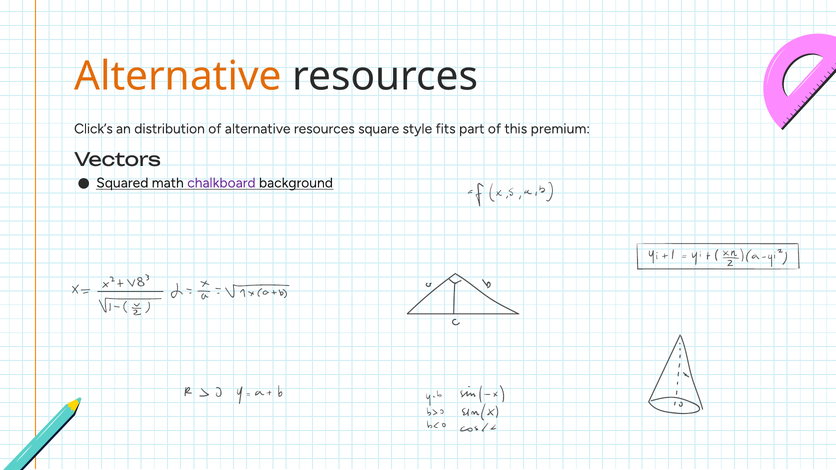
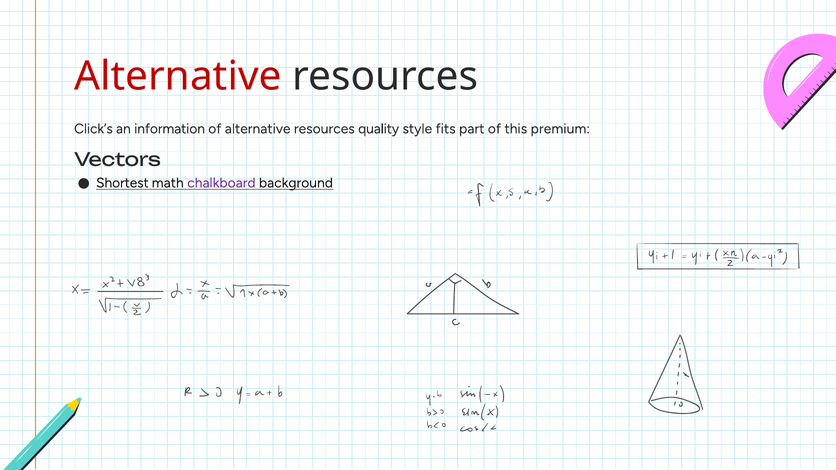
Alternative colour: orange -> red (178, 76)
distribution: distribution -> information (170, 129)
square: square -> quality (379, 129)
Squared: Squared -> Shortest (122, 183)
